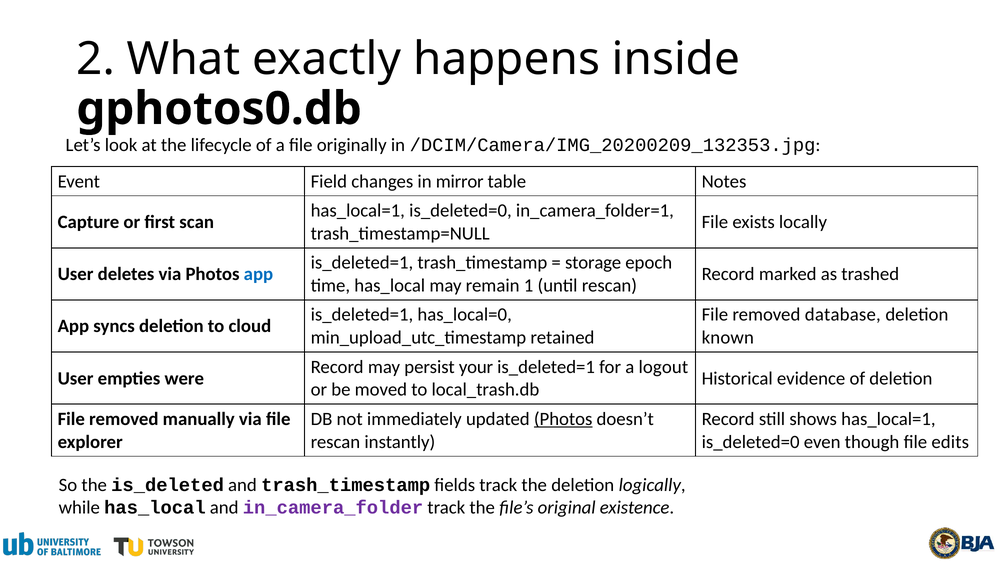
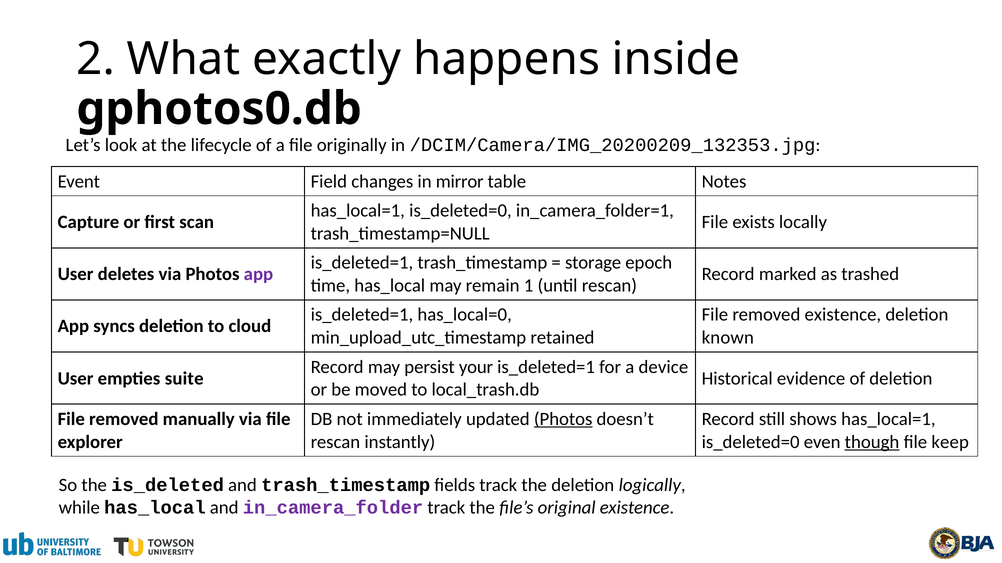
app colour: blue -> purple (258, 274)
removed database: database -> existence (843, 315)
logout: logout -> device (663, 367)
were: were -> suite (184, 379)
though underline: none -> present (872, 442)
edits: edits -> keep (950, 442)
